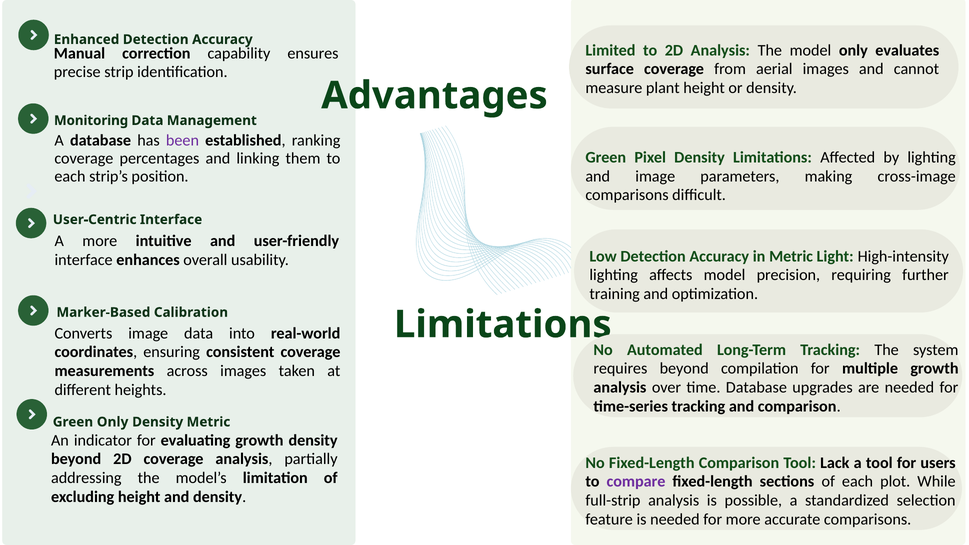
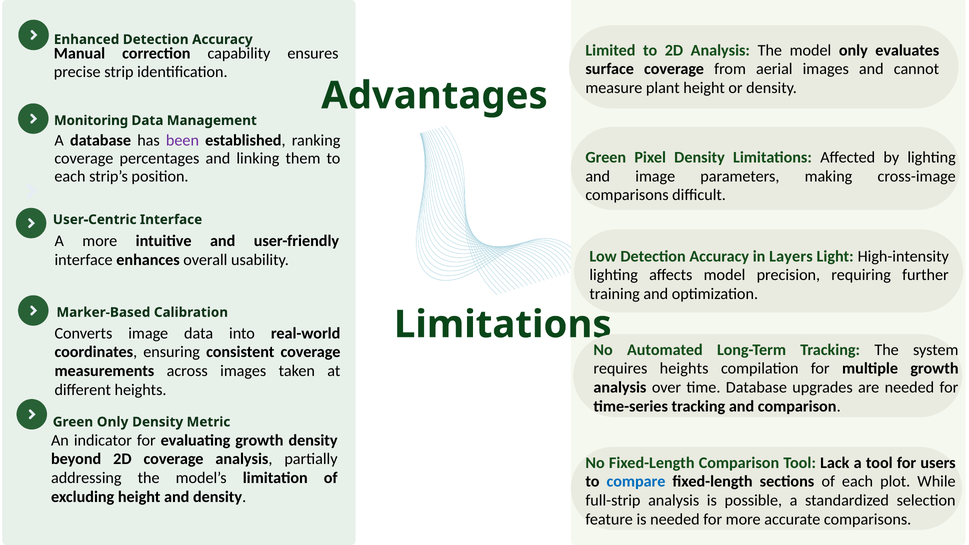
in Metric: Metric -> Layers (791, 256)
requires beyond: beyond -> heights (684, 369)
compare colour: purple -> blue (636, 482)
